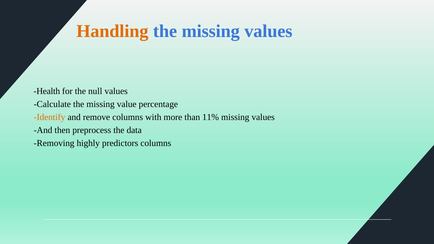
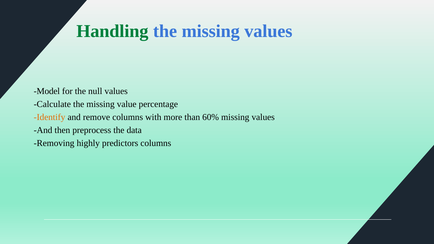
Handling colour: orange -> green (112, 31)
Health: Health -> Model (47, 91)
11%: 11% -> 60% (211, 117)
